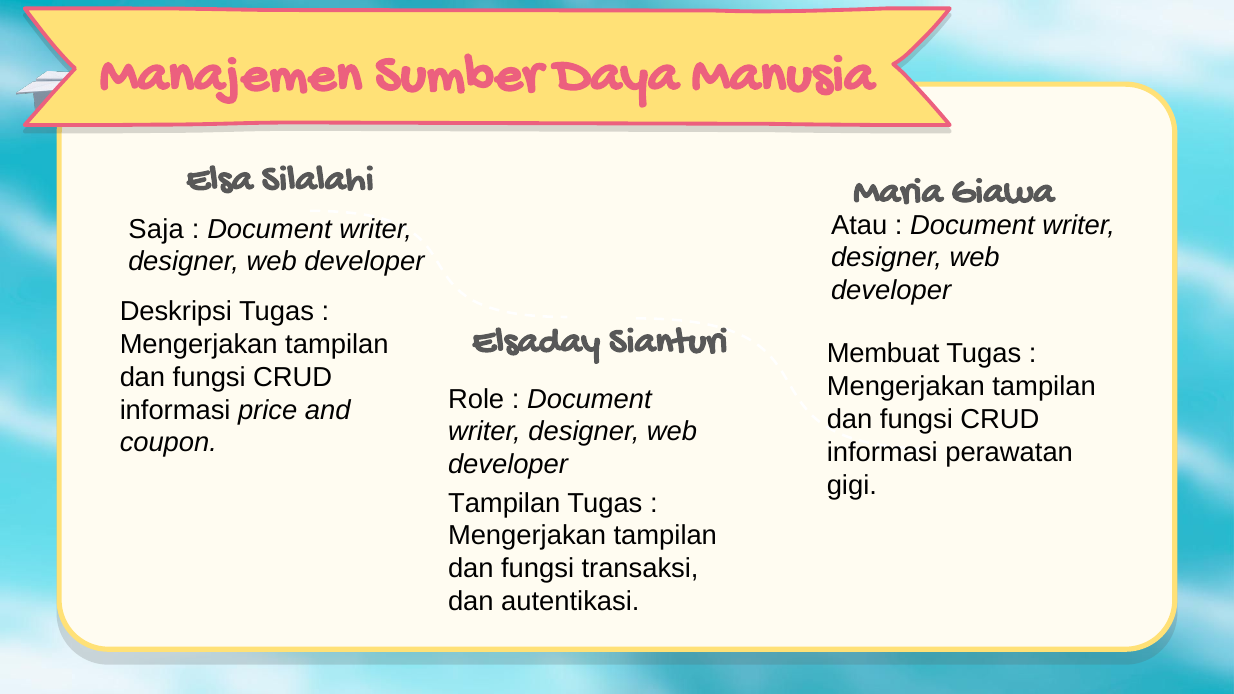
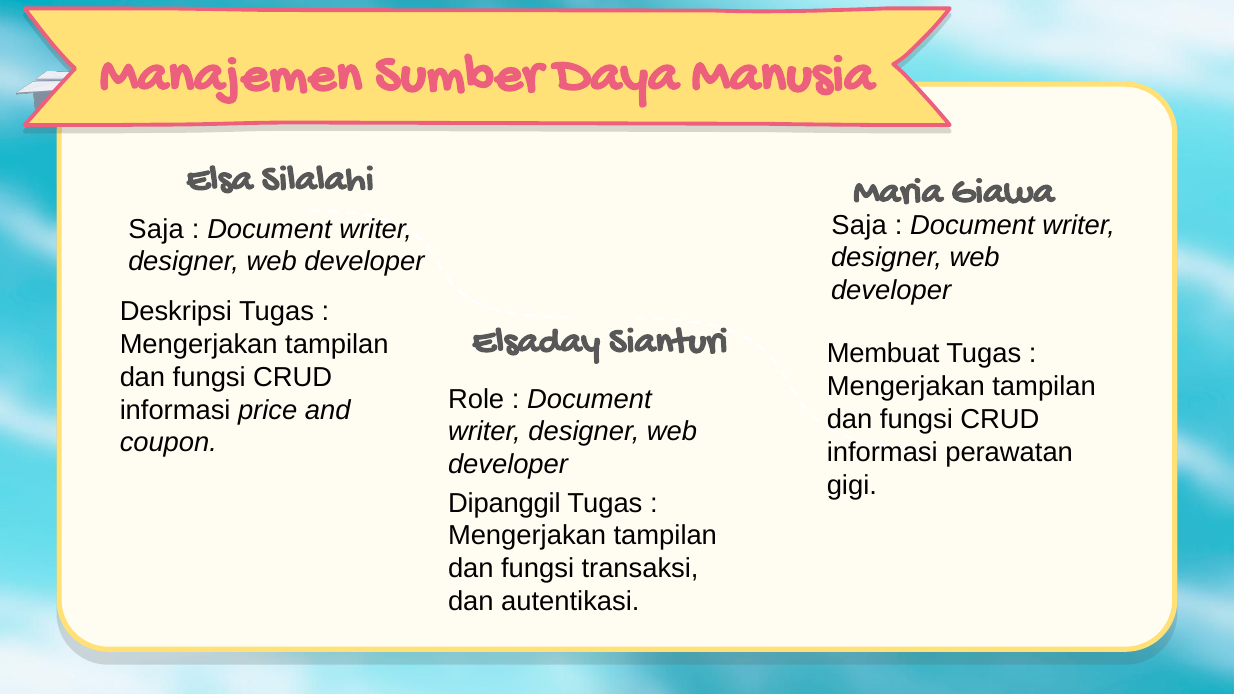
Atau: Atau -> Saja (859, 225)
Tampilan: Tampilan -> Dipanggil (504, 503)
